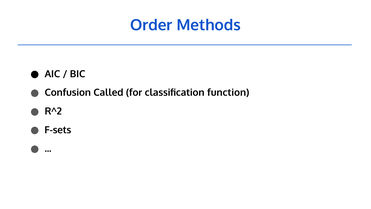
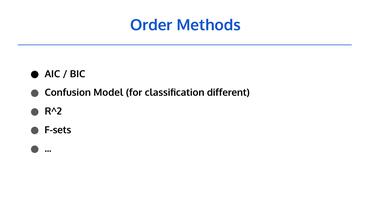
Called: Called -> Model (108, 93)
function: function -> different (228, 93)
